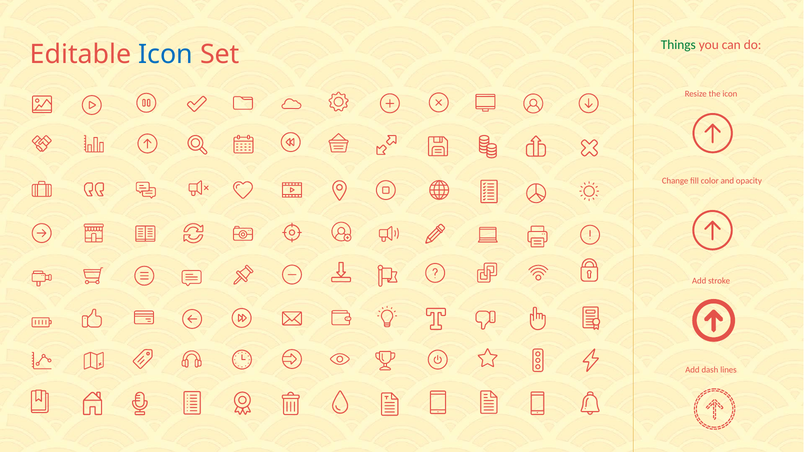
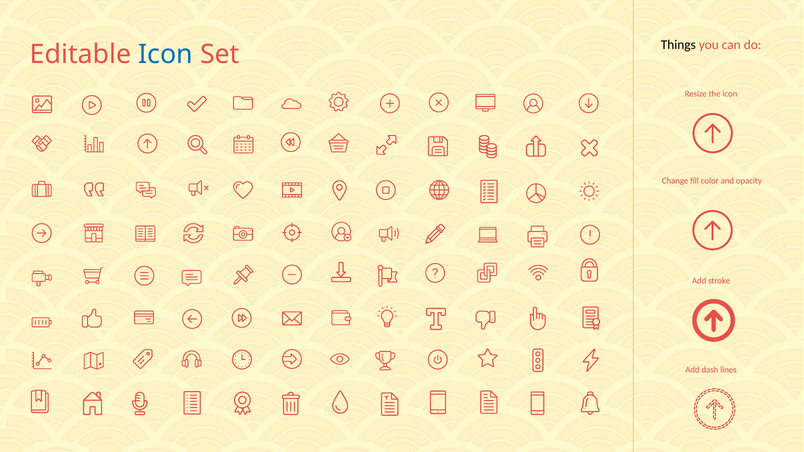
Things colour: green -> black (678, 45)
